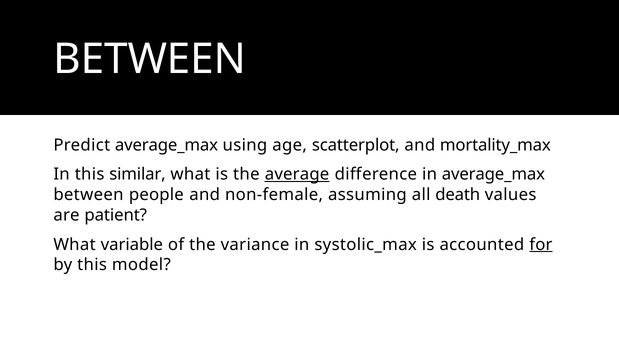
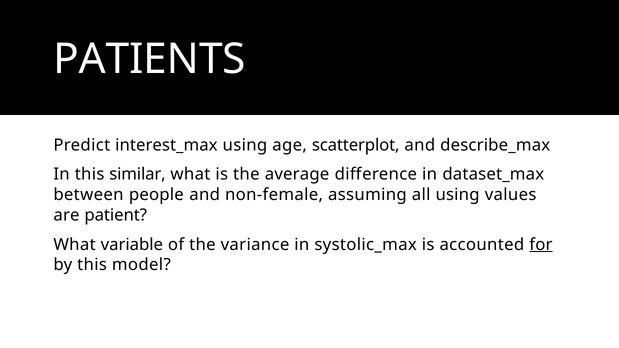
BETWEEN: BETWEEN -> PATIENTS (150, 59)
Predict average_max: average_max -> interest_max (166, 145)
mortality_max: mortality_max -> describe_max (495, 145)
average underline: present -> none (297, 175)
in average_max: average_max -> dataset_max (493, 175)
all death: death -> using (458, 195)
